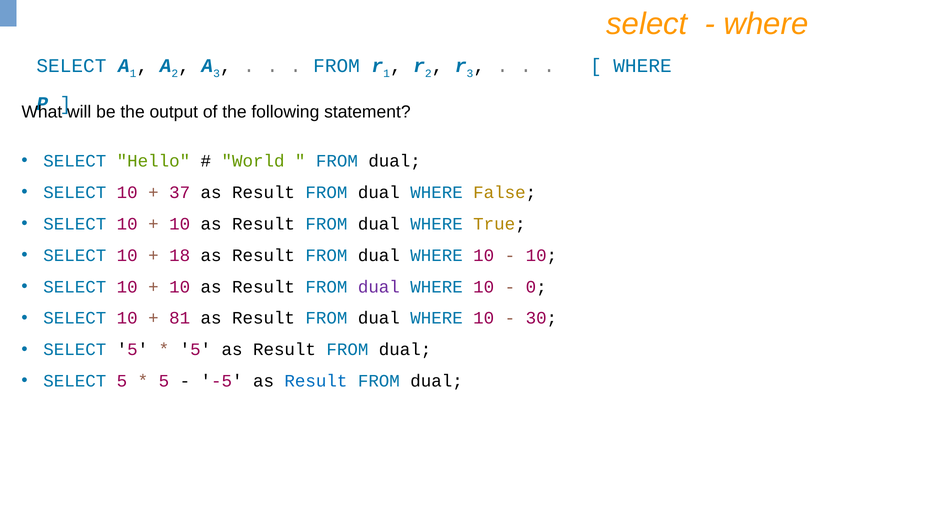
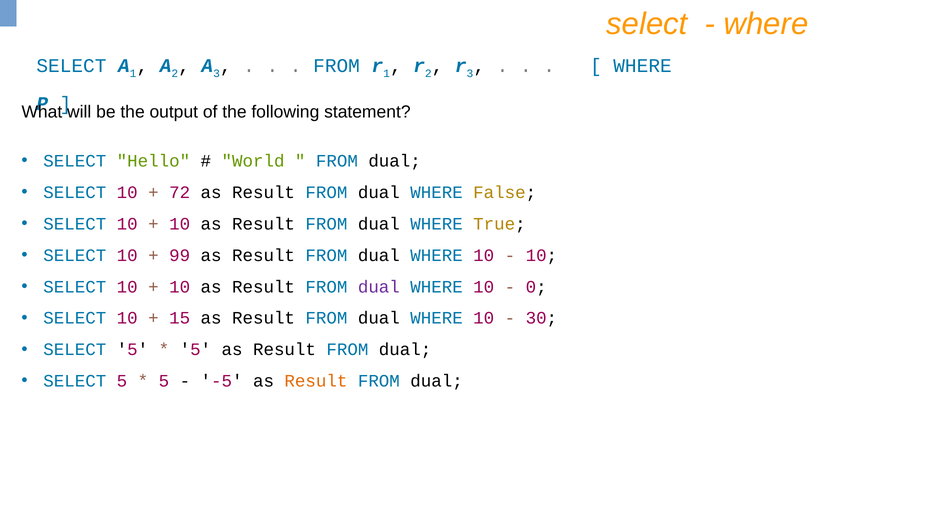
37: 37 -> 72 (180, 193)
18: 18 -> 99 (180, 255)
81: 81 -> 15 (180, 318)
Result colour: blue -> orange (316, 381)
